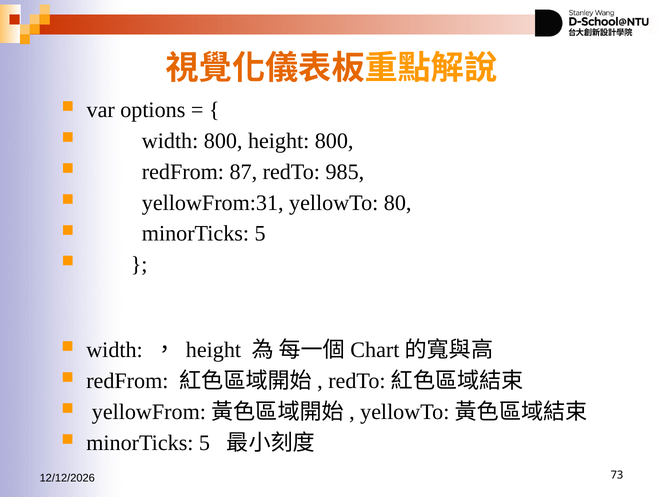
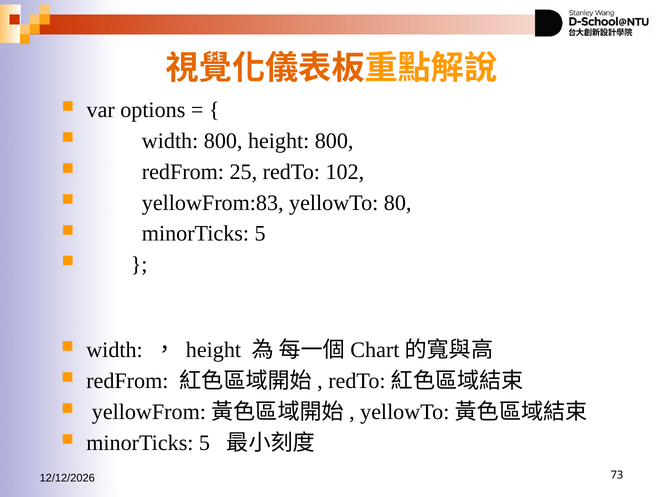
87: 87 -> 25 (243, 172)
985: 985 -> 102 (345, 172)
yellowFrom:31: yellowFrom:31 -> yellowFrom:83 (213, 203)
